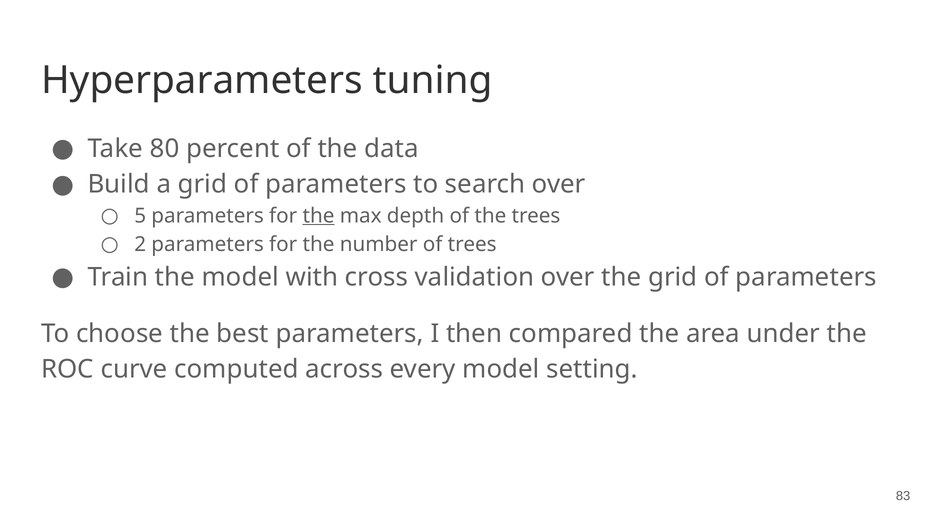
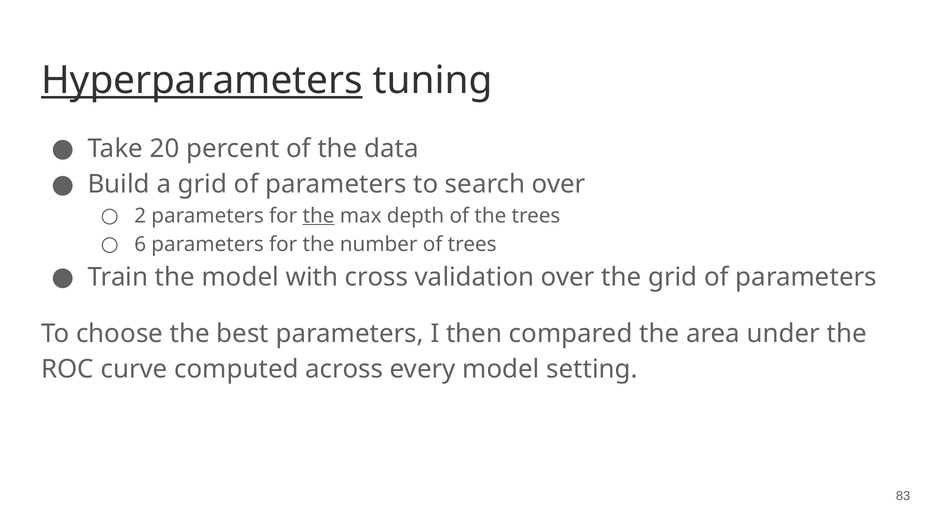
Hyperparameters underline: none -> present (202, 81)
80: 80 -> 20 (165, 149)
5: 5 -> 2 (140, 216)
2: 2 -> 6 (140, 244)
